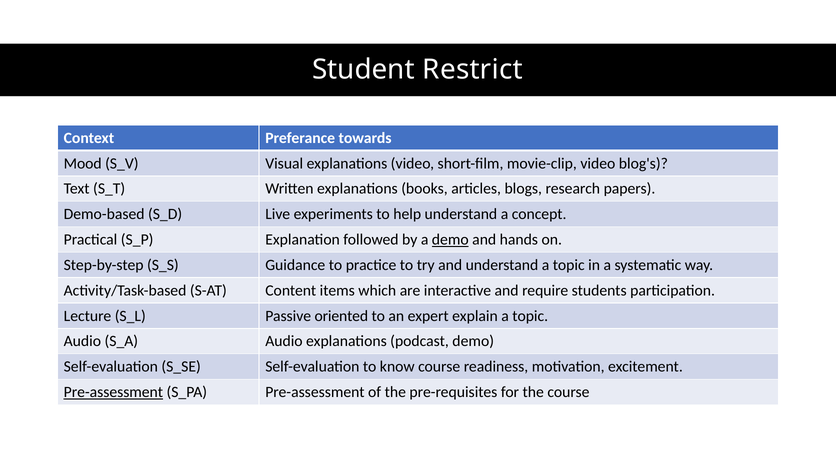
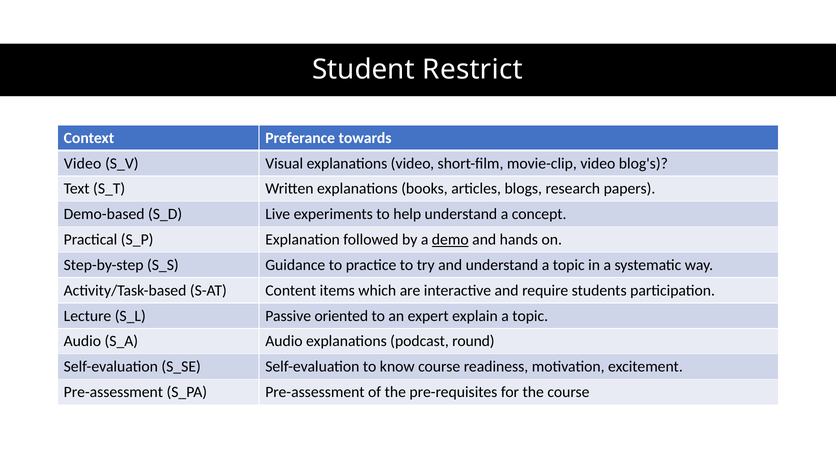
Mood: Mood -> Video (83, 163)
podcast demo: demo -> round (473, 341)
Pre-assessment underline: present -> none (113, 392)
